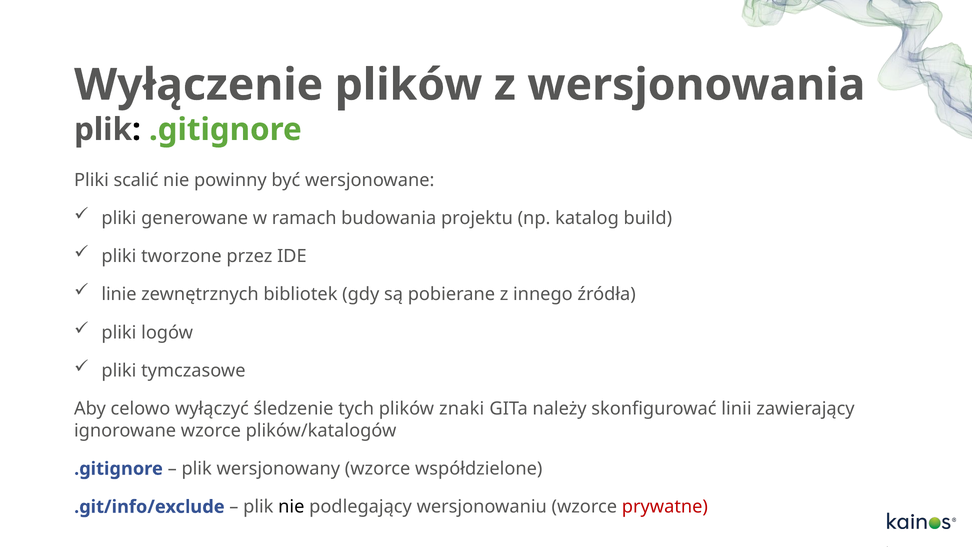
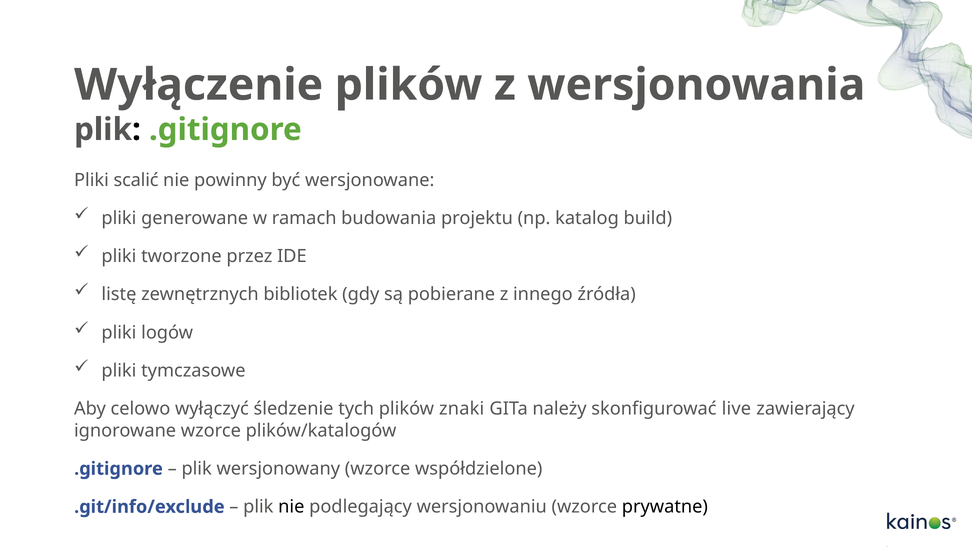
linie: linie -> listę (119, 294)
linii: linii -> live (736, 409)
prywatne colour: red -> black (665, 507)
